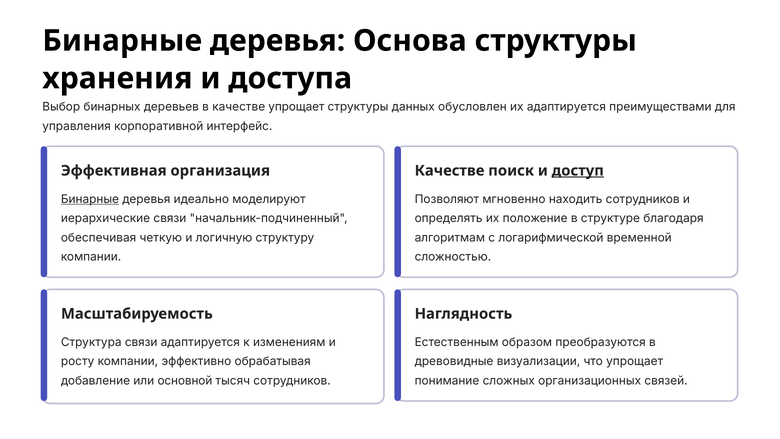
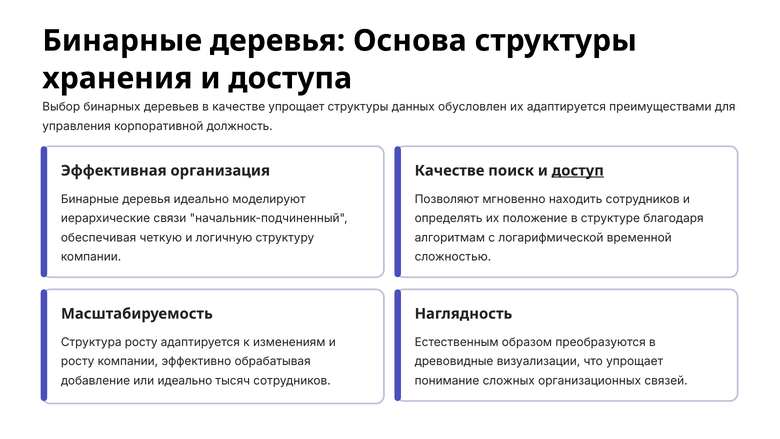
интерфейс: интерфейс -> должность (240, 126)
Бинарные underline: present -> none (90, 199)
Структура связи: связи -> росту (141, 342)
или основной: основной -> идеально (185, 381)
